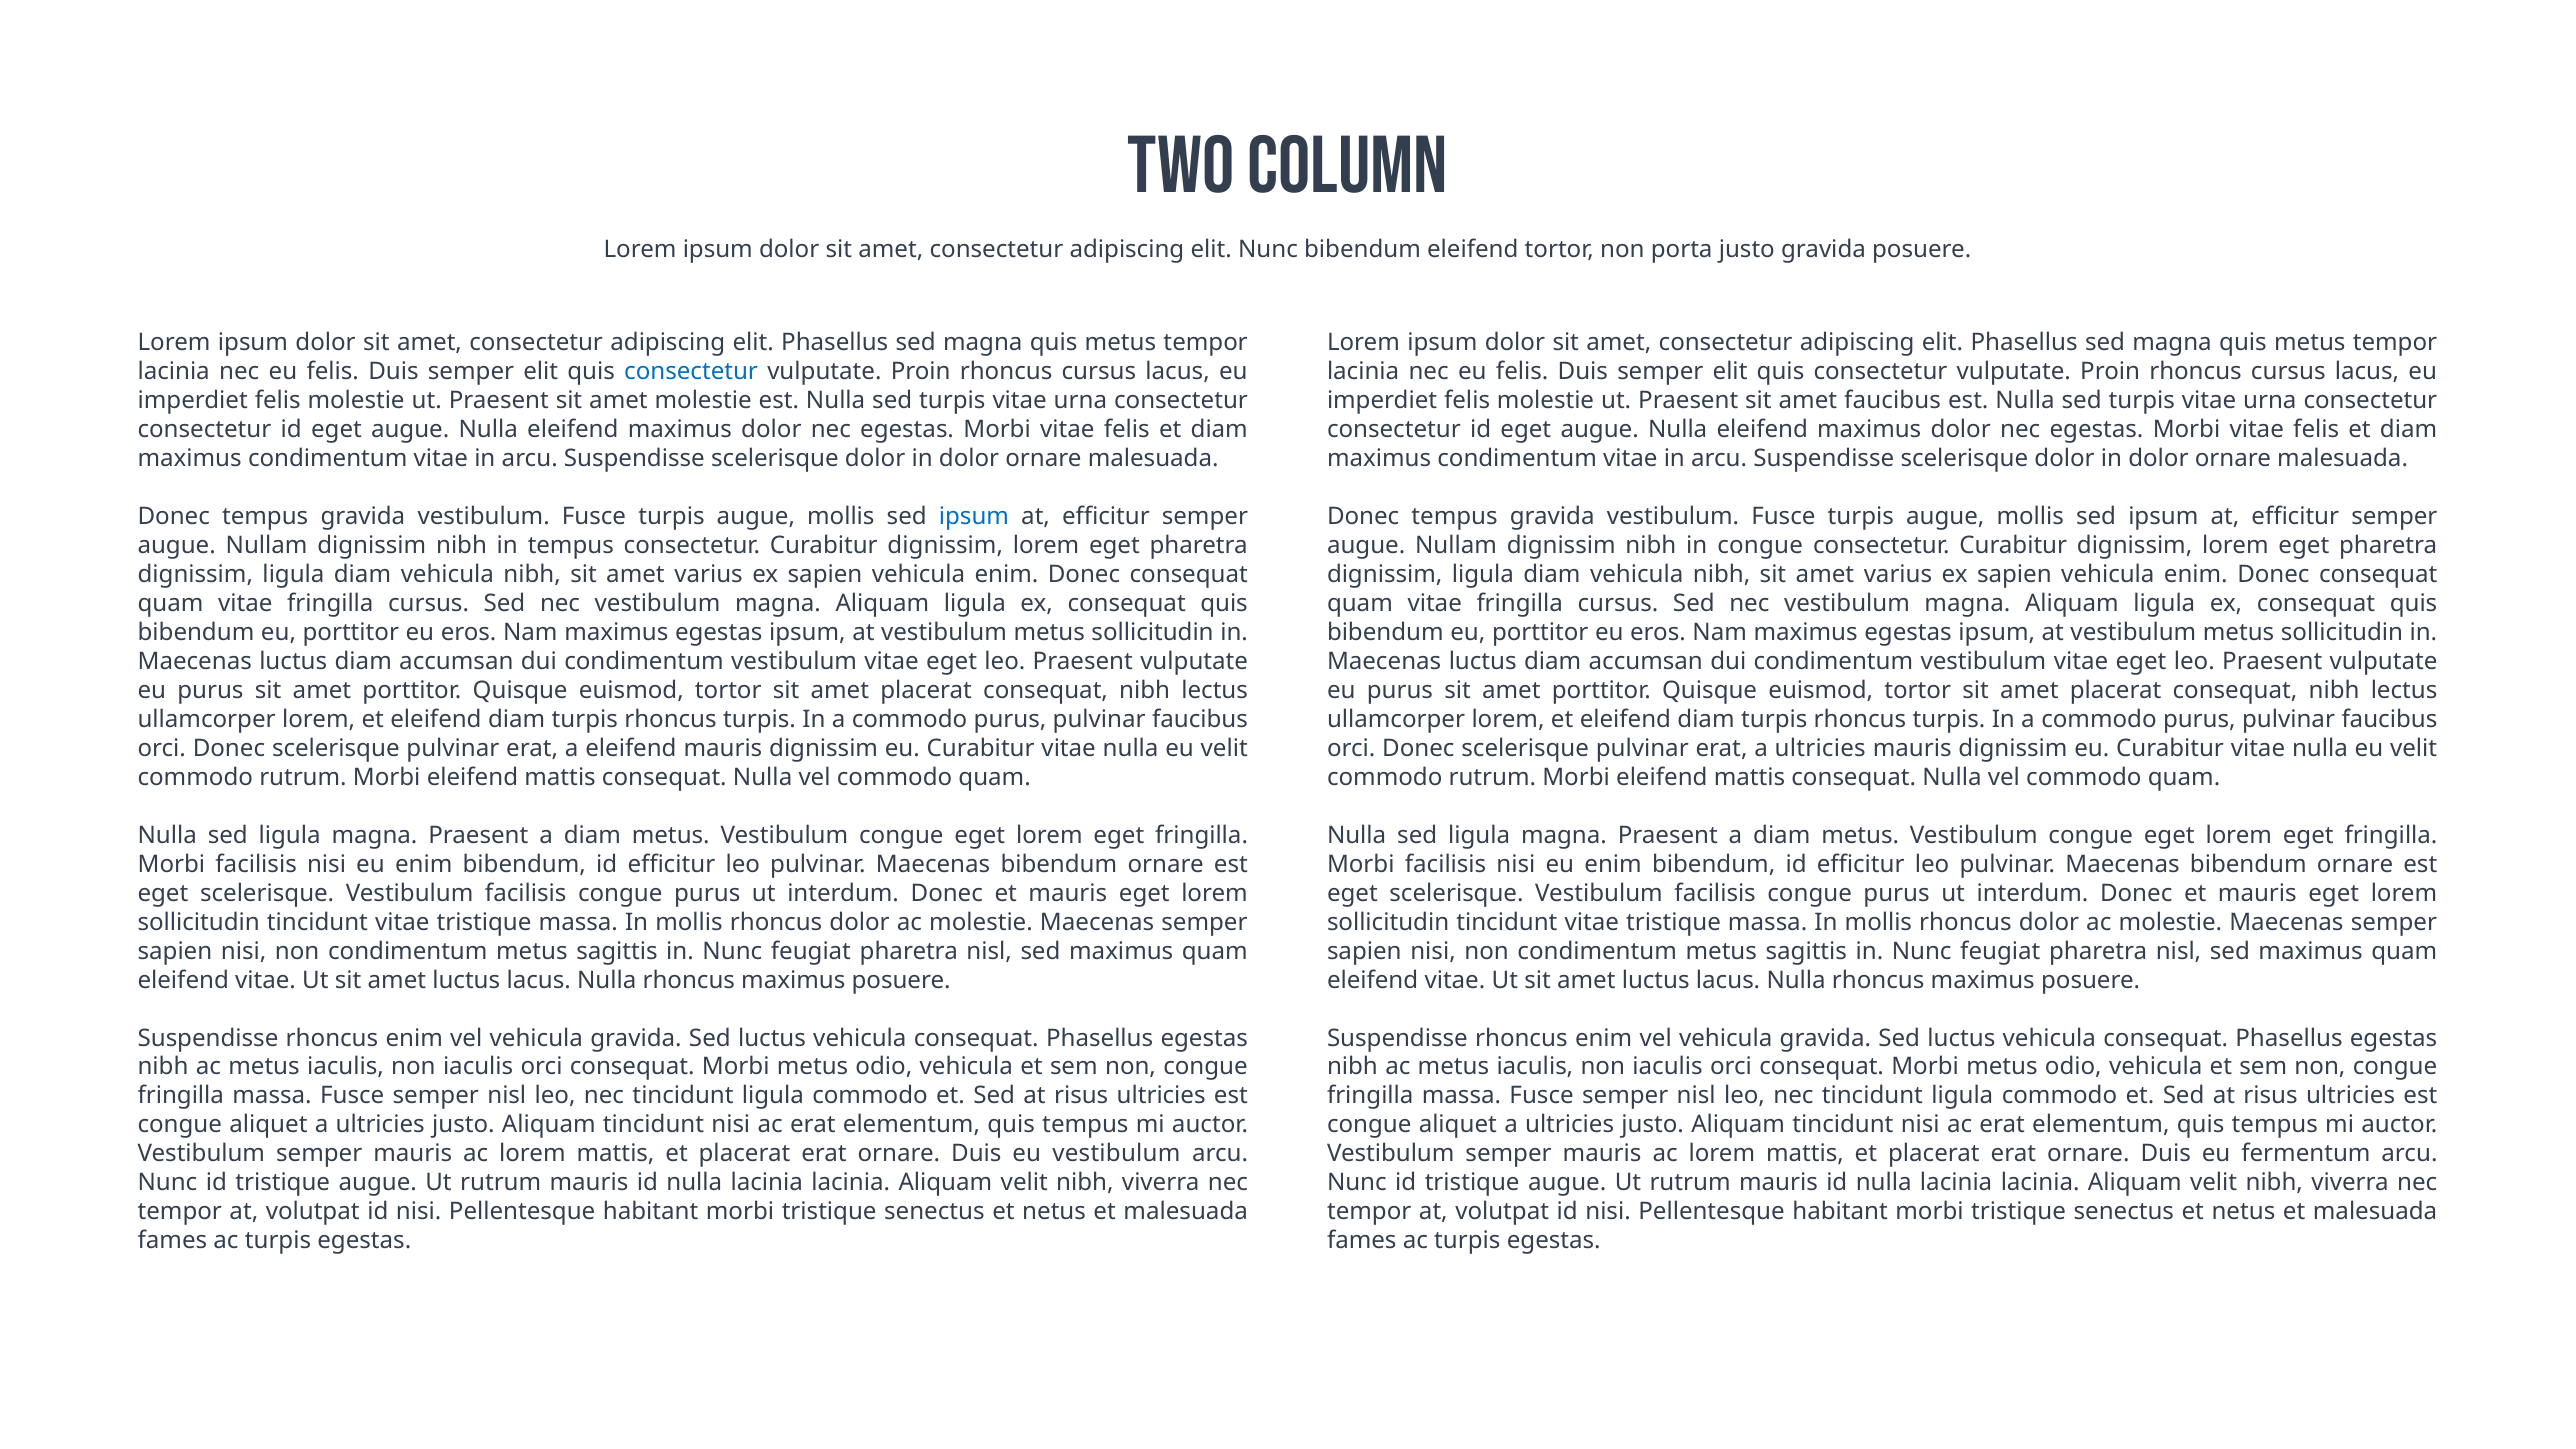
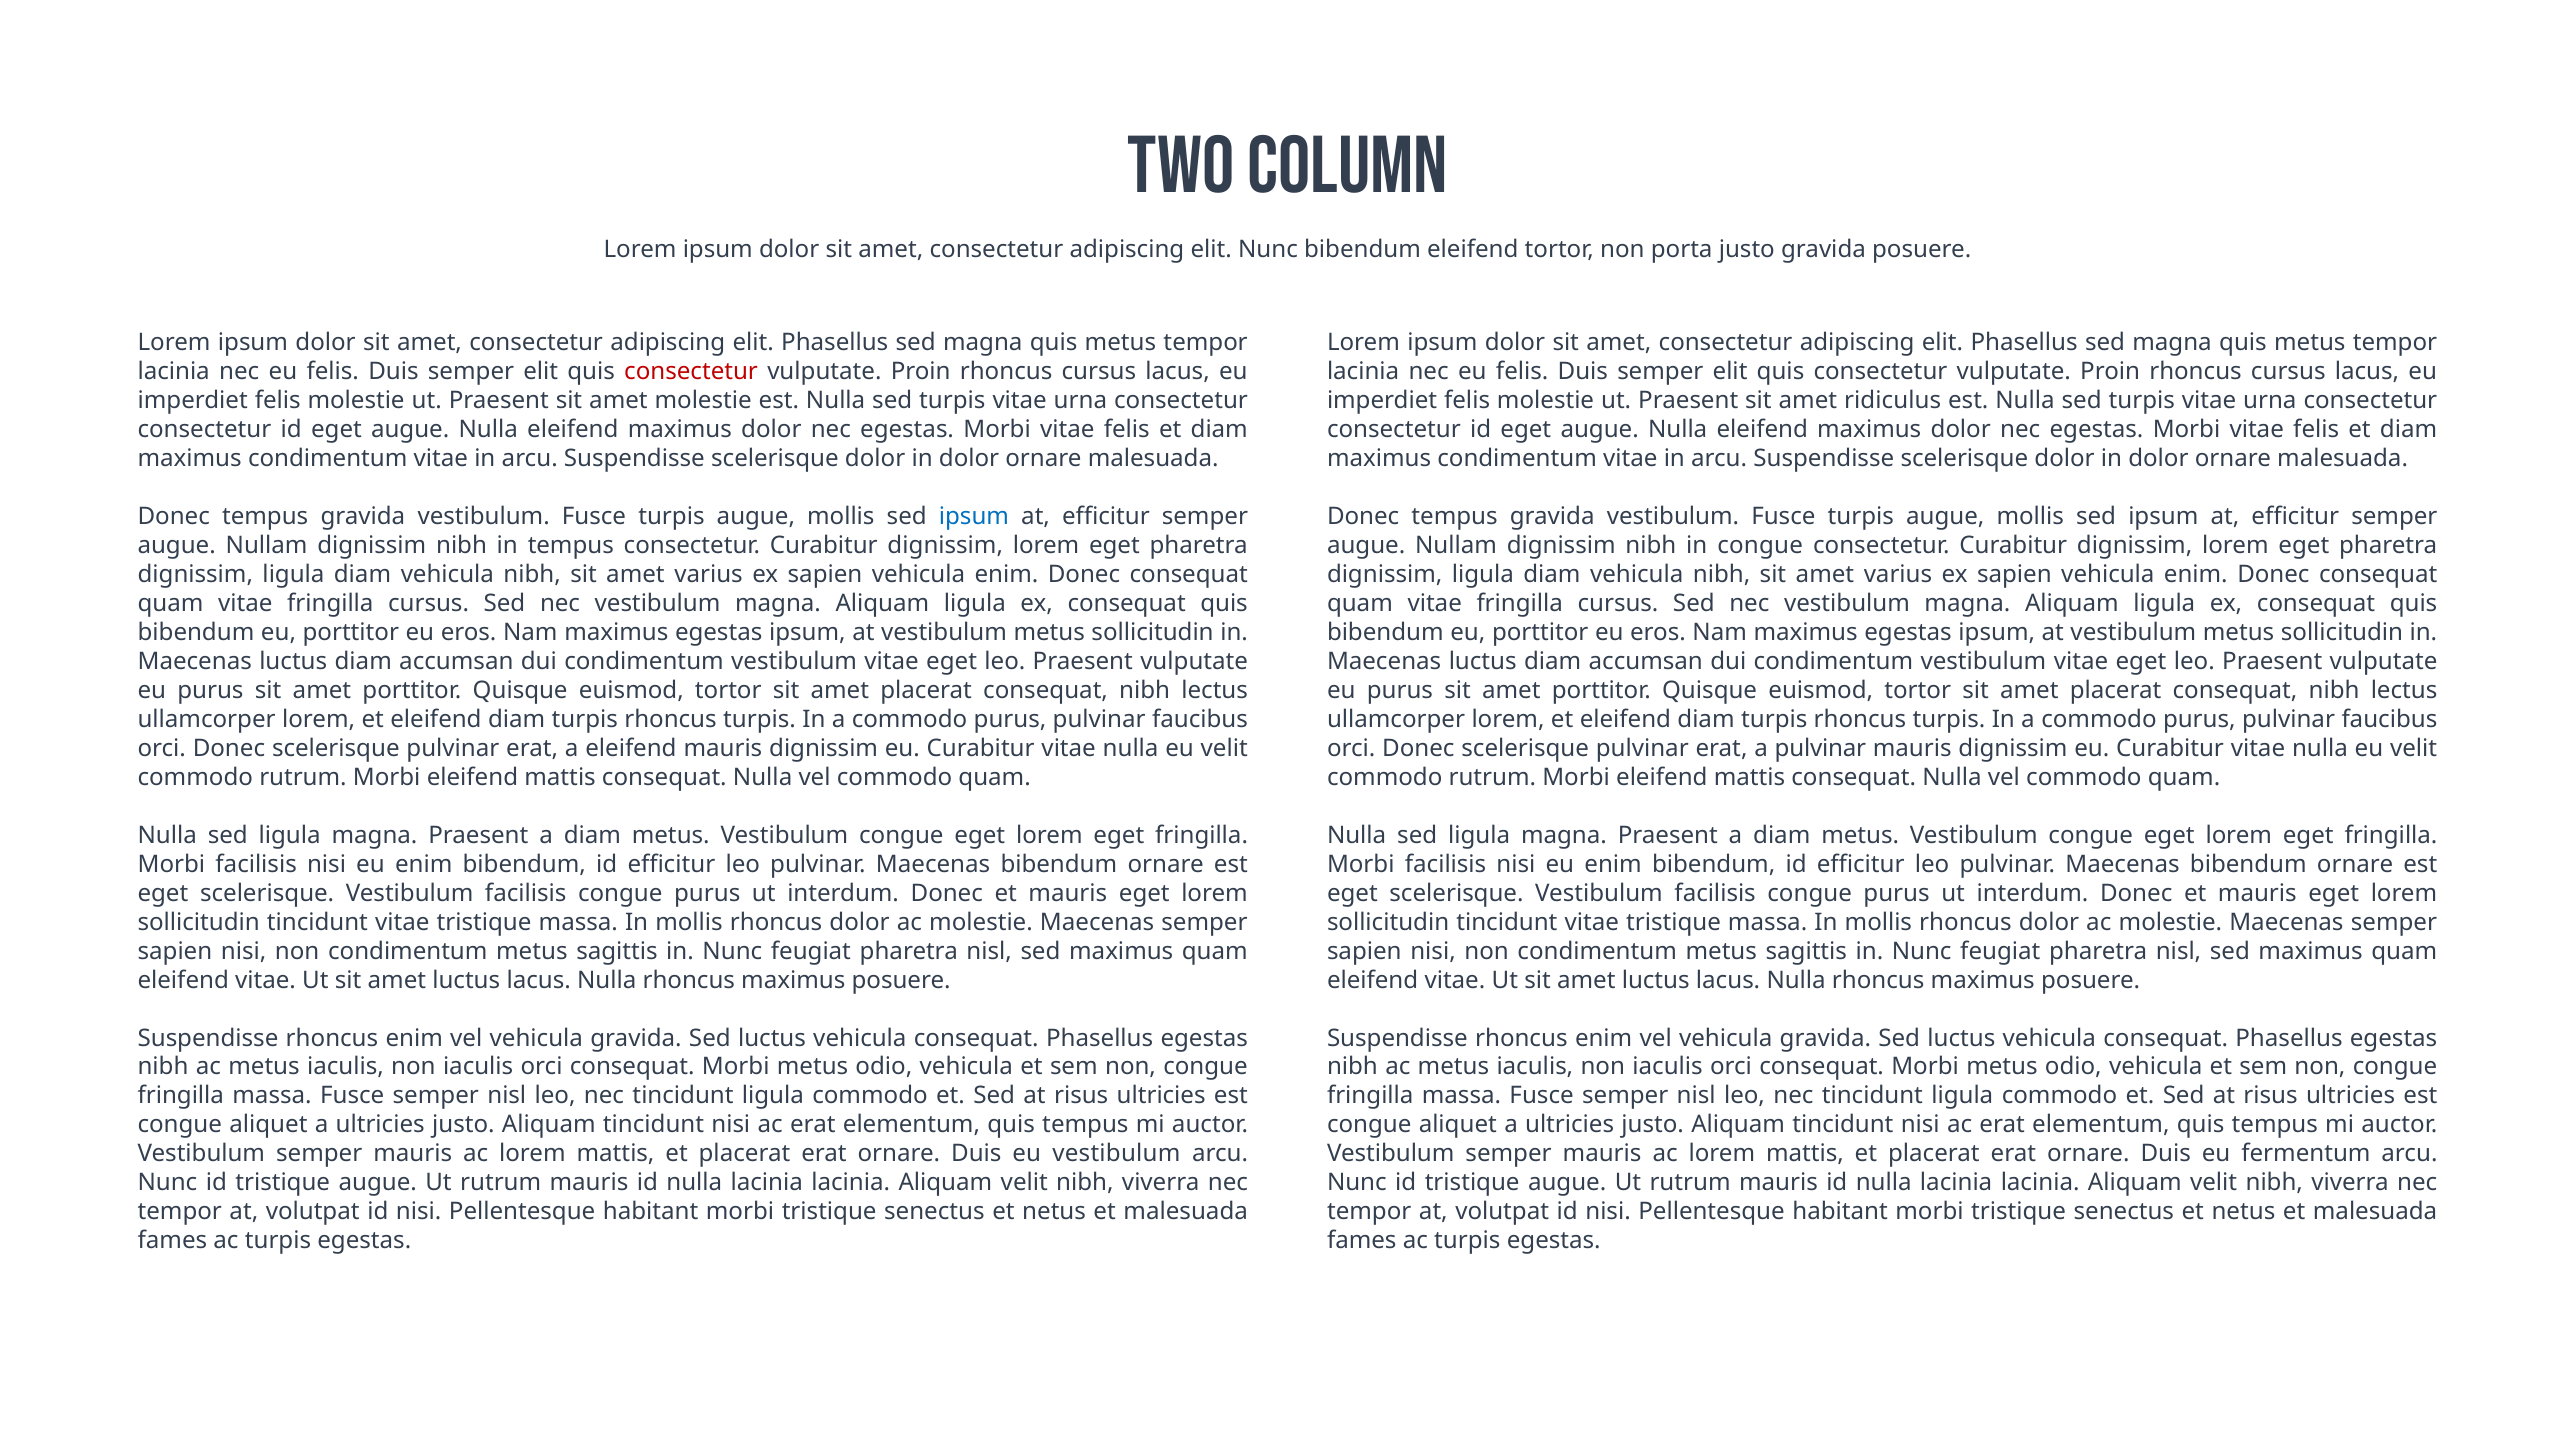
consectetur colour: blue -> red (691, 372)
amet faucibus: faucibus -> ridiculus (1893, 400)
erat a ultricies: ultricies -> pulvinar (1820, 748)
